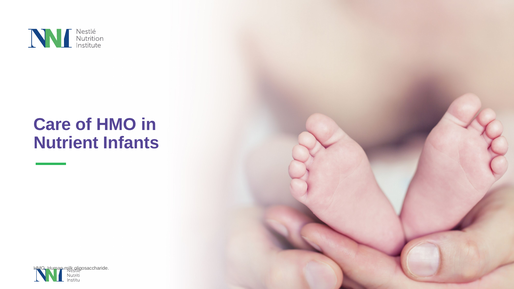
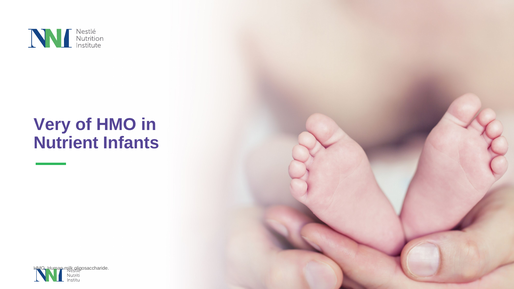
Care: Care -> Very (52, 124)
